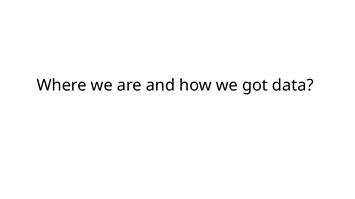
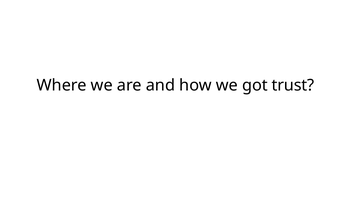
data: data -> trust (293, 86)
